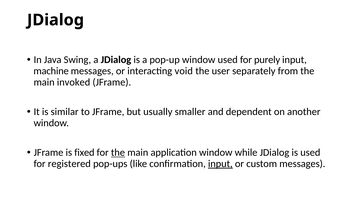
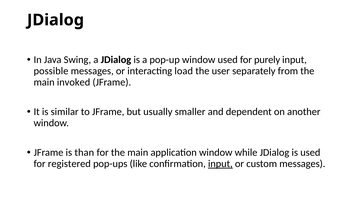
machine: machine -> possible (51, 71)
void: void -> load (184, 71)
fixed: fixed -> than (84, 153)
the underline: present -> none (118, 153)
